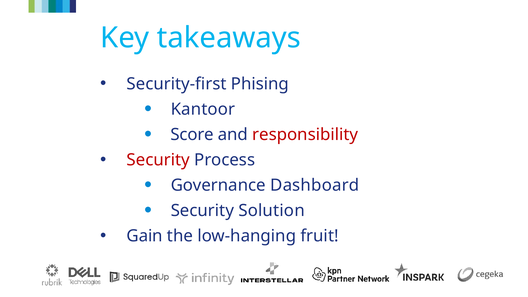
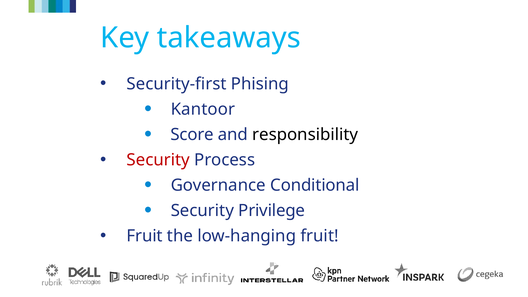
responsibility colour: red -> black (305, 135)
Dashboard: Dashboard -> Conditional (315, 185)
Solution: Solution -> Privilege (272, 211)
Gain: Gain -> Fruit (145, 236)
